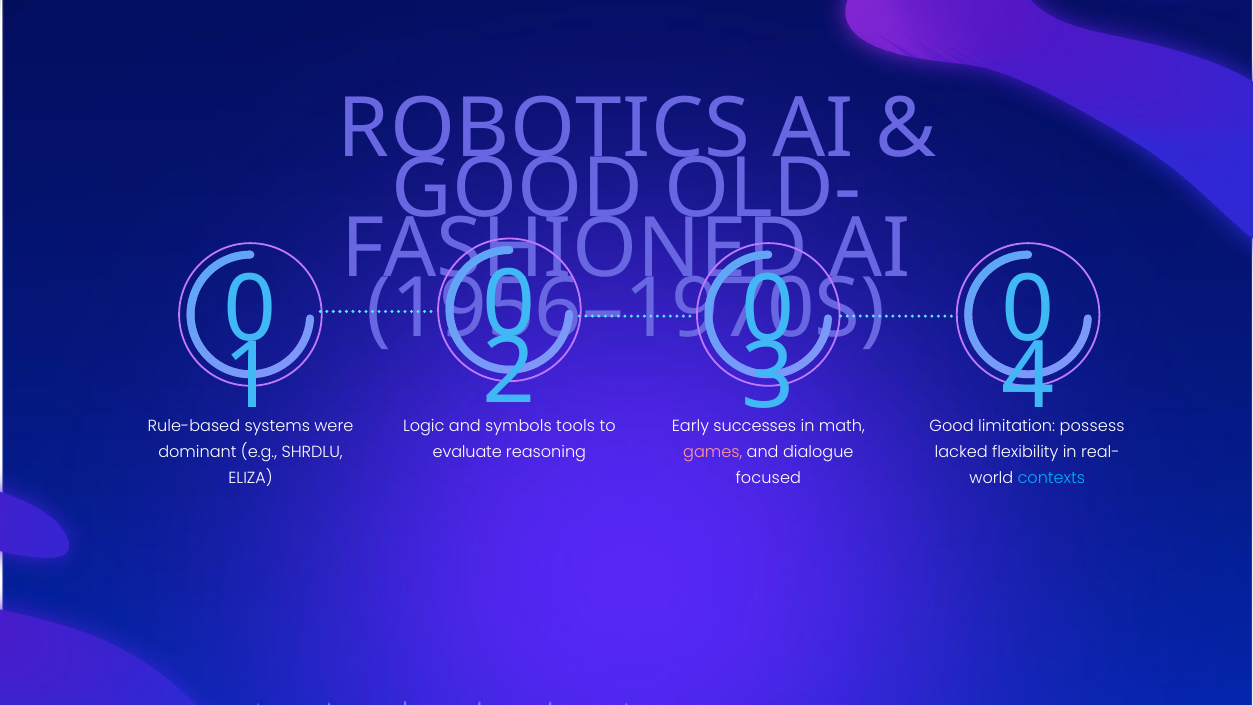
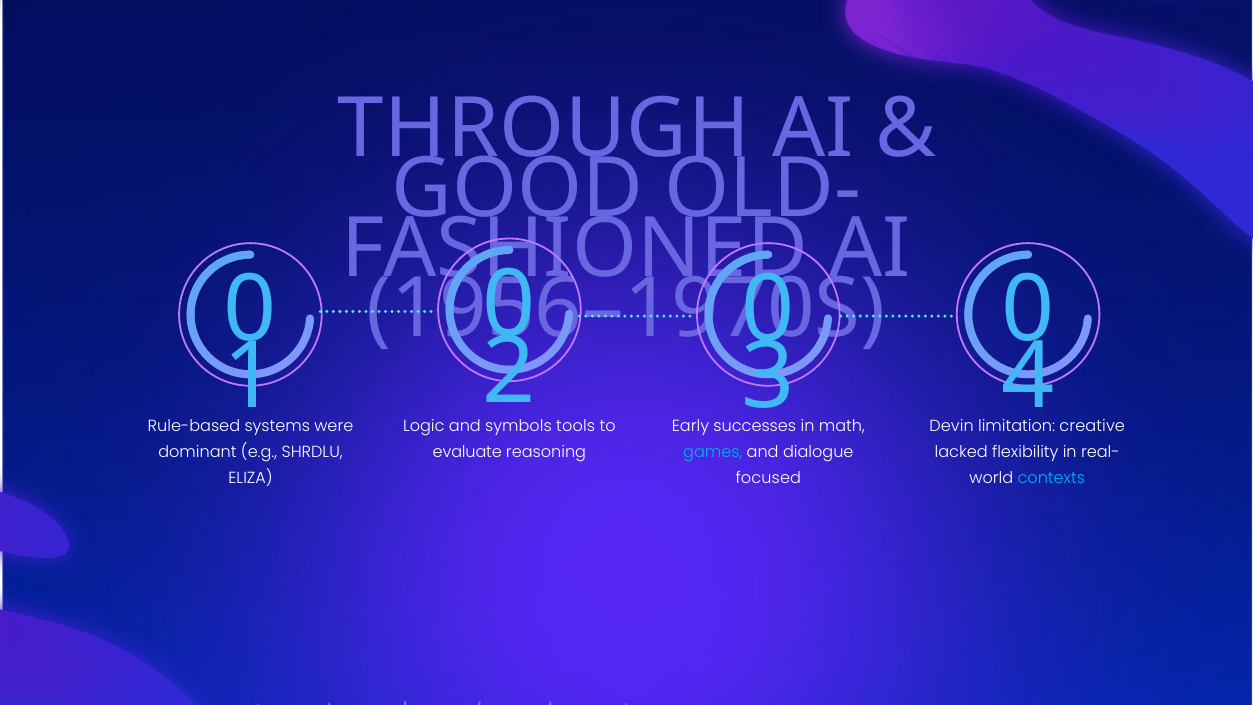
ROBOTICS: ROBOTICS -> THROUGH (544, 129)
Good: Good -> Devin (952, 426)
possess: possess -> creative (1092, 426)
games colour: pink -> light blue (713, 452)
